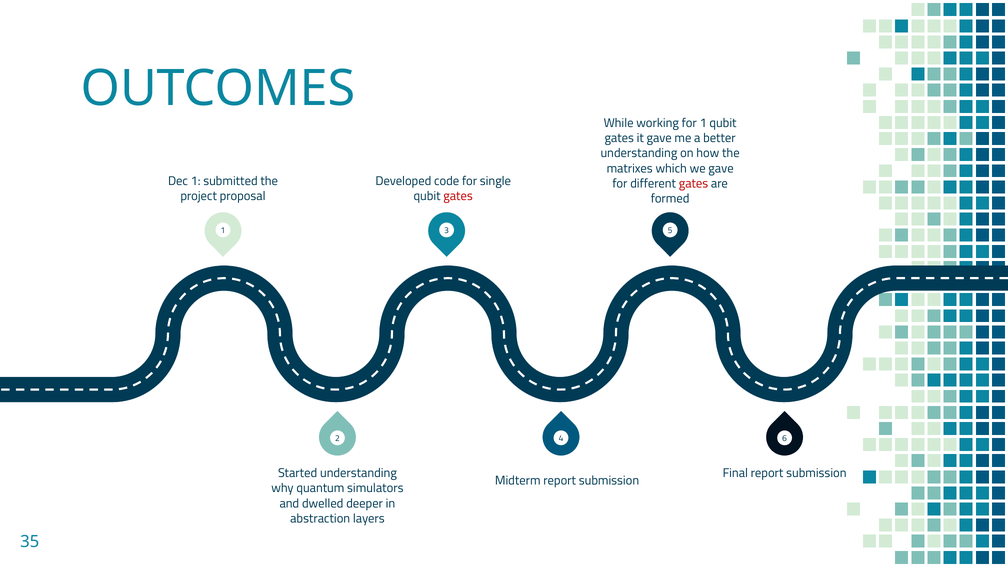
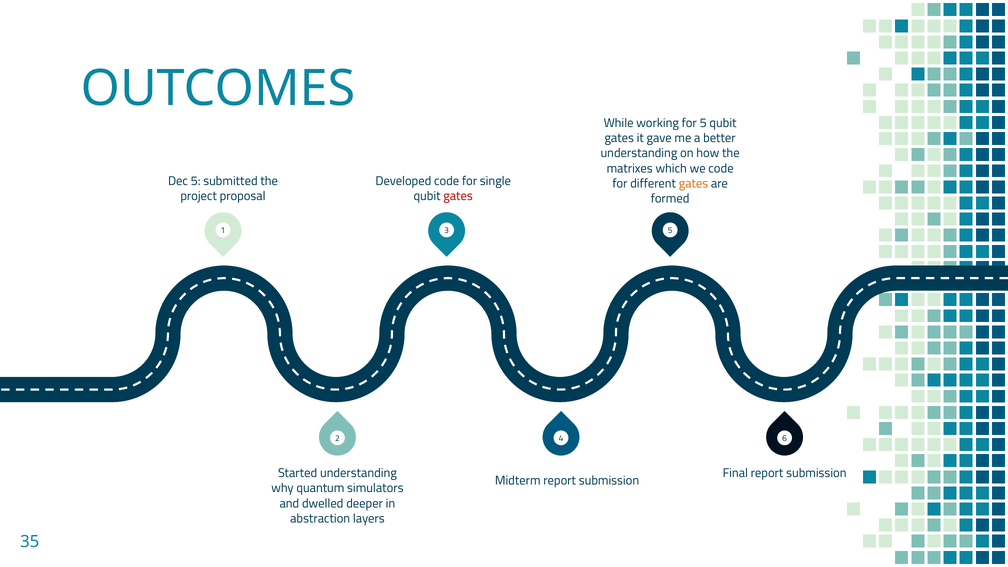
for 1: 1 -> 5 (703, 123)
we gave: gave -> code (721, 168)
Dec 1: 1 -> 5 (196, 181)
gates colour: red -> orange (694, 184)
